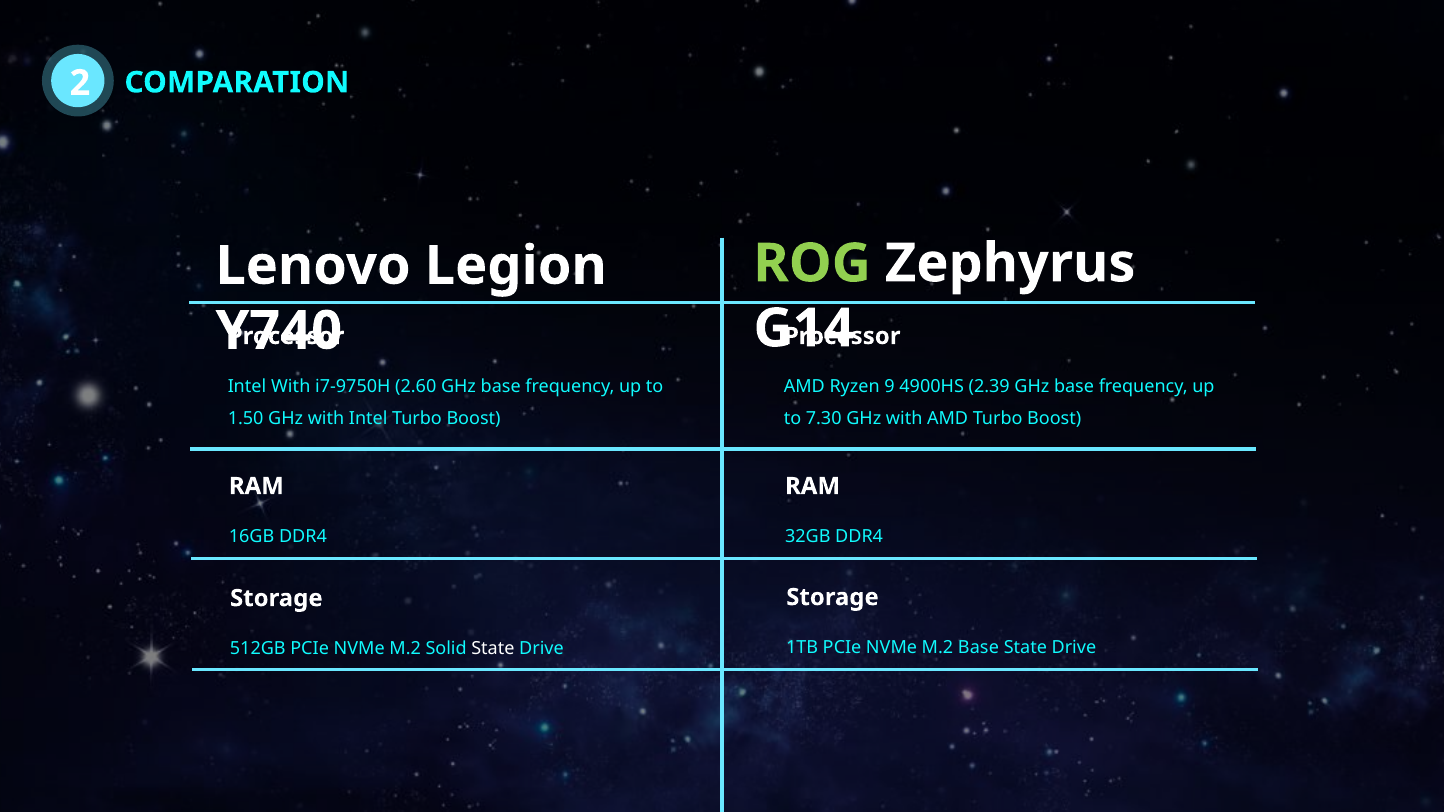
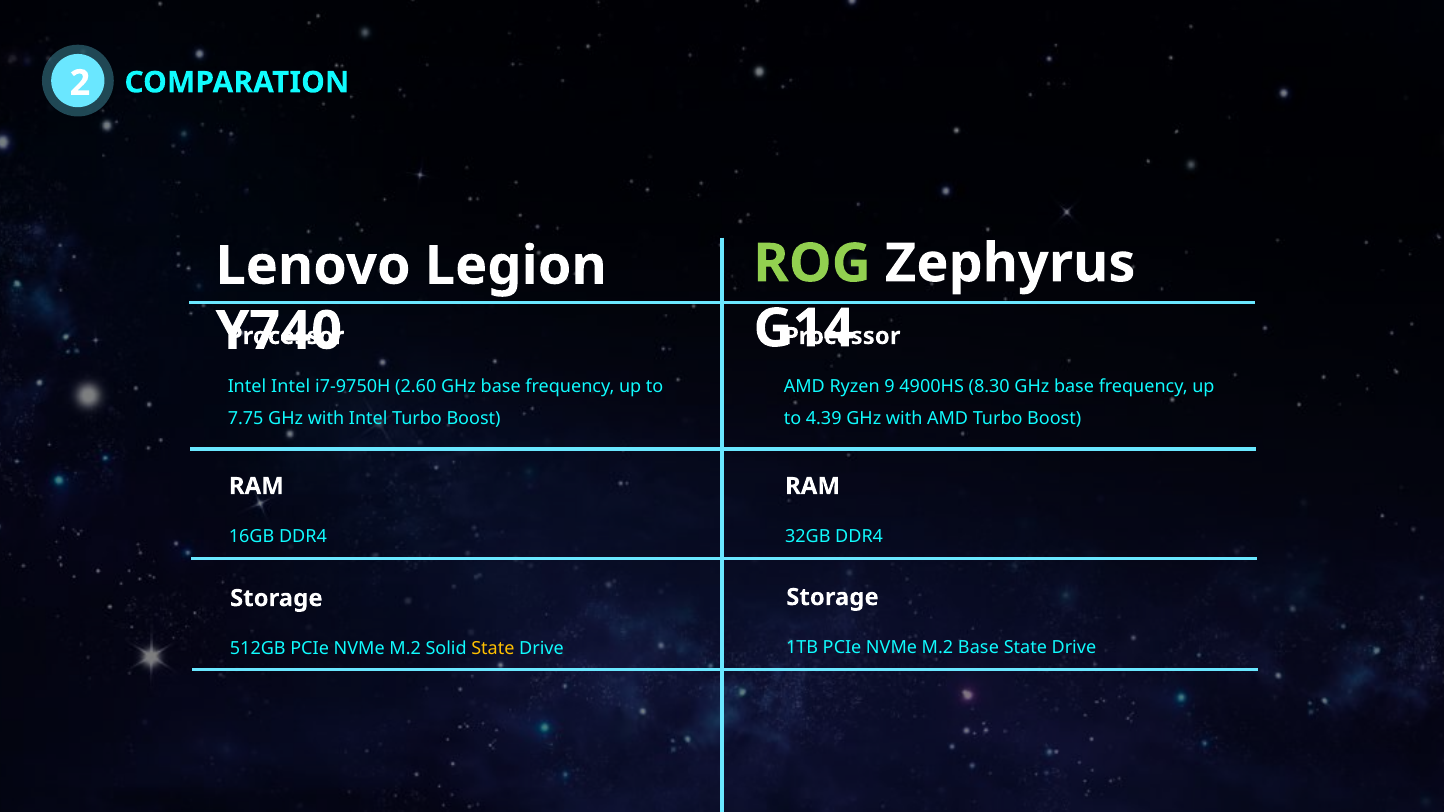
Intel With: With -> Intel (291, 386)
2.39: 2.39 -> 8.30 (989, 386)
1.50: 1.50 -> 7.75 (246, 419)
7.30: 7.30 -> 4.39 (824, 419)
State colour: white -> yellow (493, 648)
